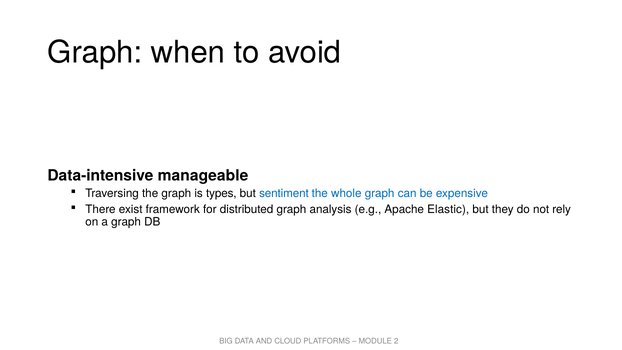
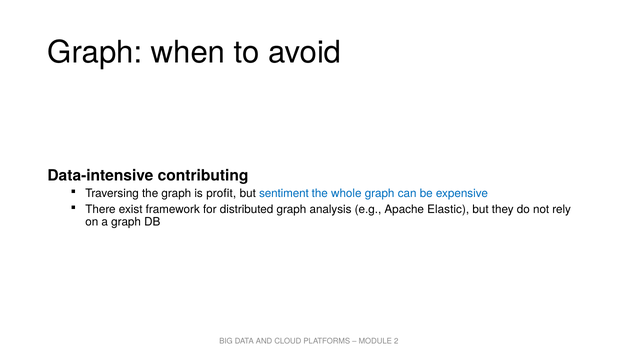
manageable: manageable -> contributing (203, 176)
types: types -> profit (221, 193)
